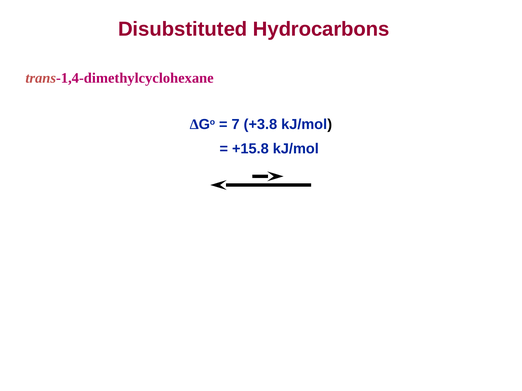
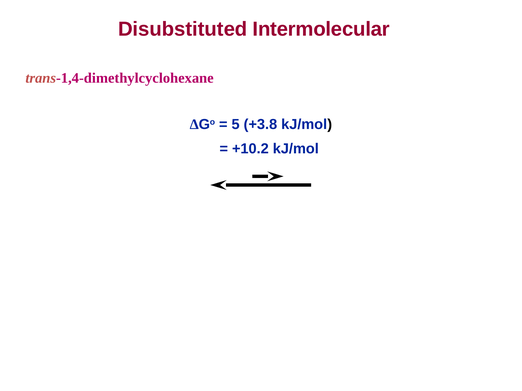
Hydrocarbons: Hydrocarbons -> Intermolecular (321, 29)
7: 7 -> 5 (236, 124)
+15.8: +15.8 -> +10.2 (250, 149)
